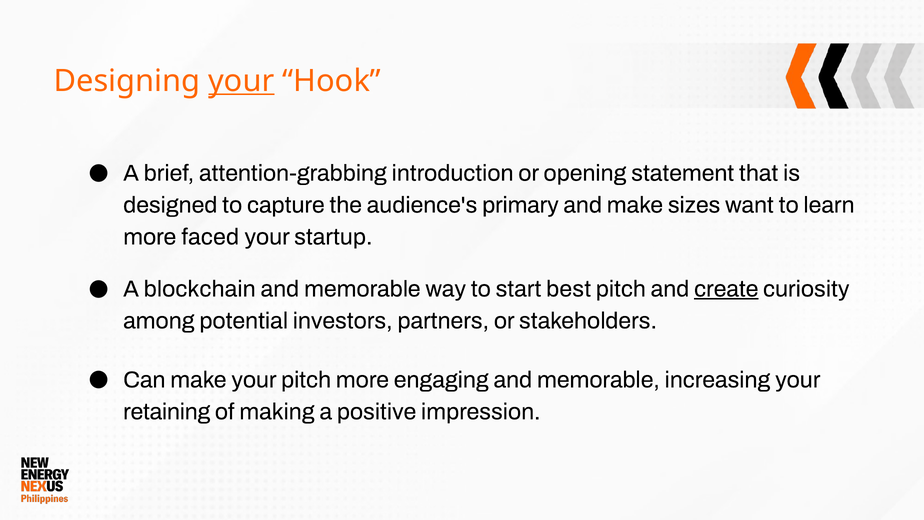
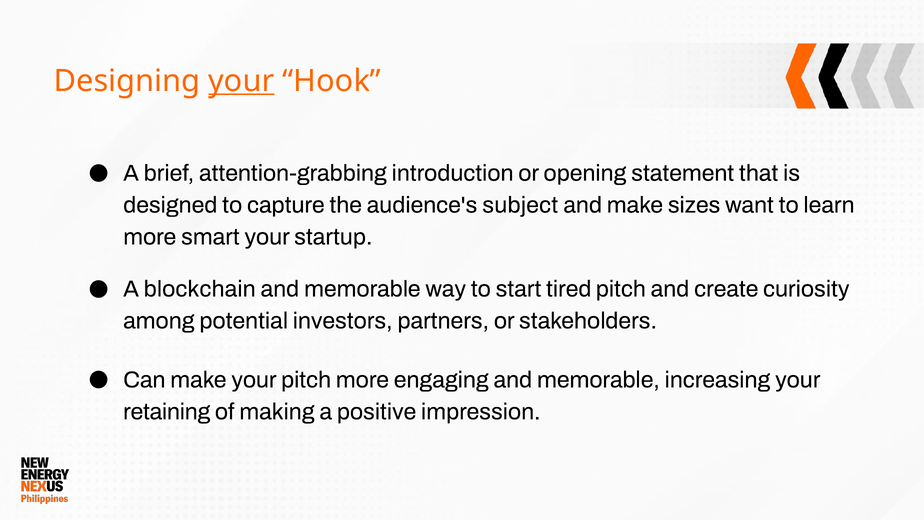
primary: primary -> subject (520, 205)
faced: faced -> smart (210, 237)
best: best -> tired (569, 289)
create underline: present -> none (726, 289)
